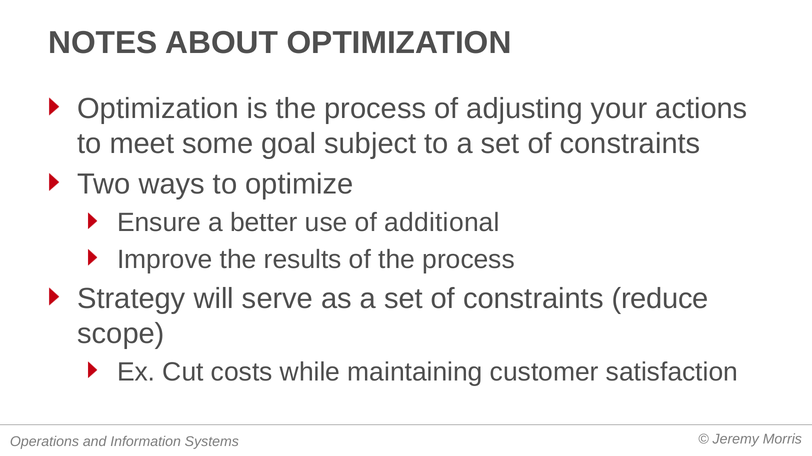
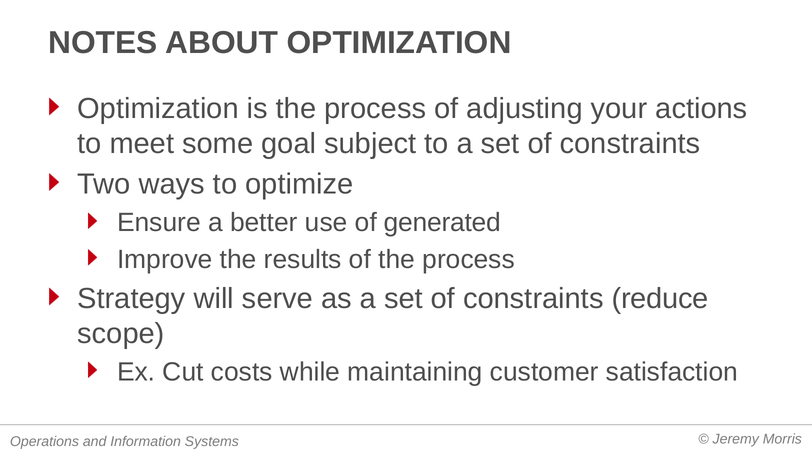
additional: additional -> generated (442, 223)
